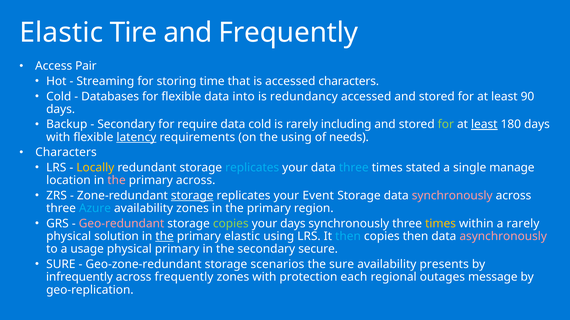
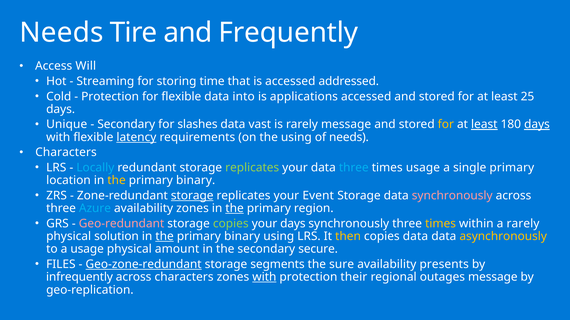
Elastic: Elastic -> Needs (61, 33)
Pair: Pair -> Will (86, 66)
accessed characters: characters -> addressed (349, 81)
Databases: Databases -> Protection (110, 97)
redundancy: redundancy -> applications (304, 97)
90: 90 -> 25 (527, 97)
Backup: Backup -> Unique (67, 125)
require: require -> slashes (197, 125)
data cold: cold -> vast (260, 125)
rarely including: including -> message (346, 125)
for colour: light green -> yellow (446, 125)
days underline: none -> present (537, 125)
Locally colour: yellow -> light blue (95, 168)
replicates colour: light blue -> light green (252, 168)
times stated: stated -> usage (423, 168)
single manage: manage -> primary (512, 168)
the colour: pink -> yellow (117, 181)
across: across -> binary (196, 181)
the underline: none -> present (235, 209)
elastic: elastic -> binary (242, 237)
then colour: light blue -> yellow (348, 237)
copies then: then -> data (415, 237)
asynchronously colour: pink -> yellow (503, 237)
physical primary: primary -> amount (177, 250)
SURE: SURE -> FILES (61, 265)
Geo-zone-redundant underline: none -> present (144, 265)
scenarios: scenarios -> segments (277, 265)
across frequently: frequently -> characters (184, 278)
with underline: none -> present (264, 278)
each: each -> their (354, 278)
